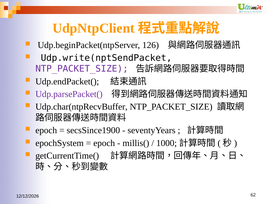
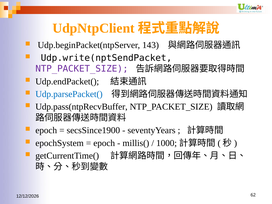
126: 126 -> 143 (151, 45)
Udp.parsePacket( colour: purple -> blue (69, 94)
Udp.char(ntpRecvBuffer: Udp.char(ntpRecvBuffer -> Udp.pass(ntpRecvBuffer (81, 107)
